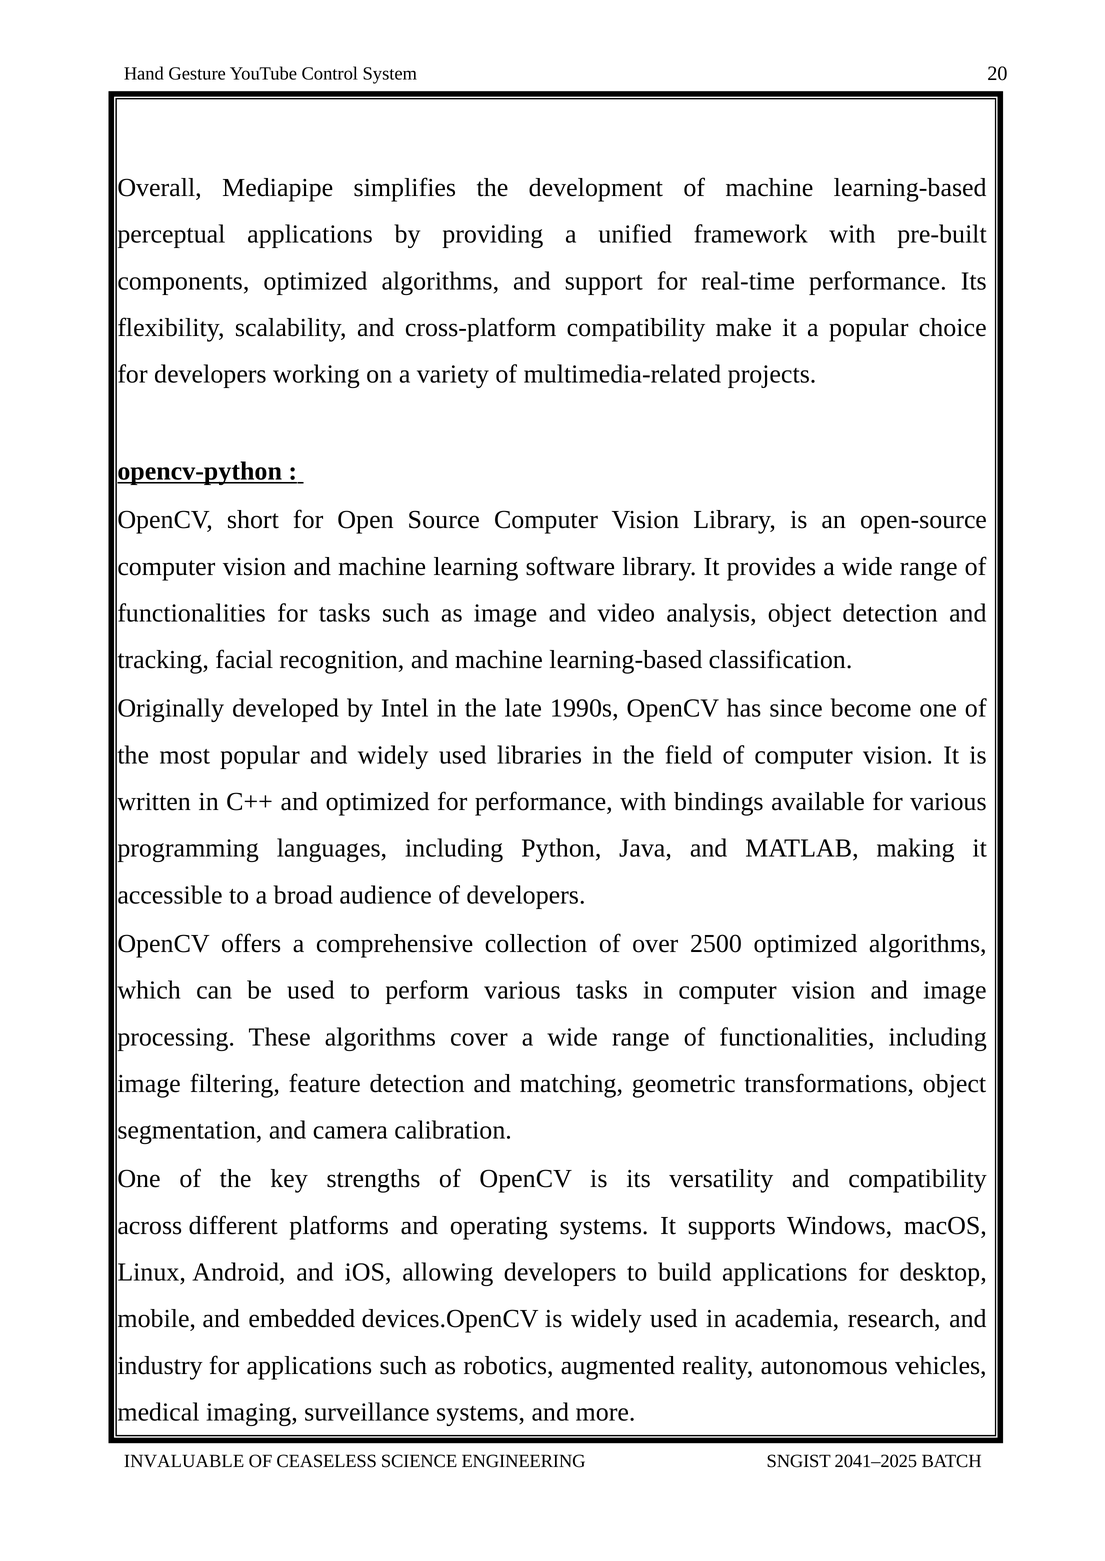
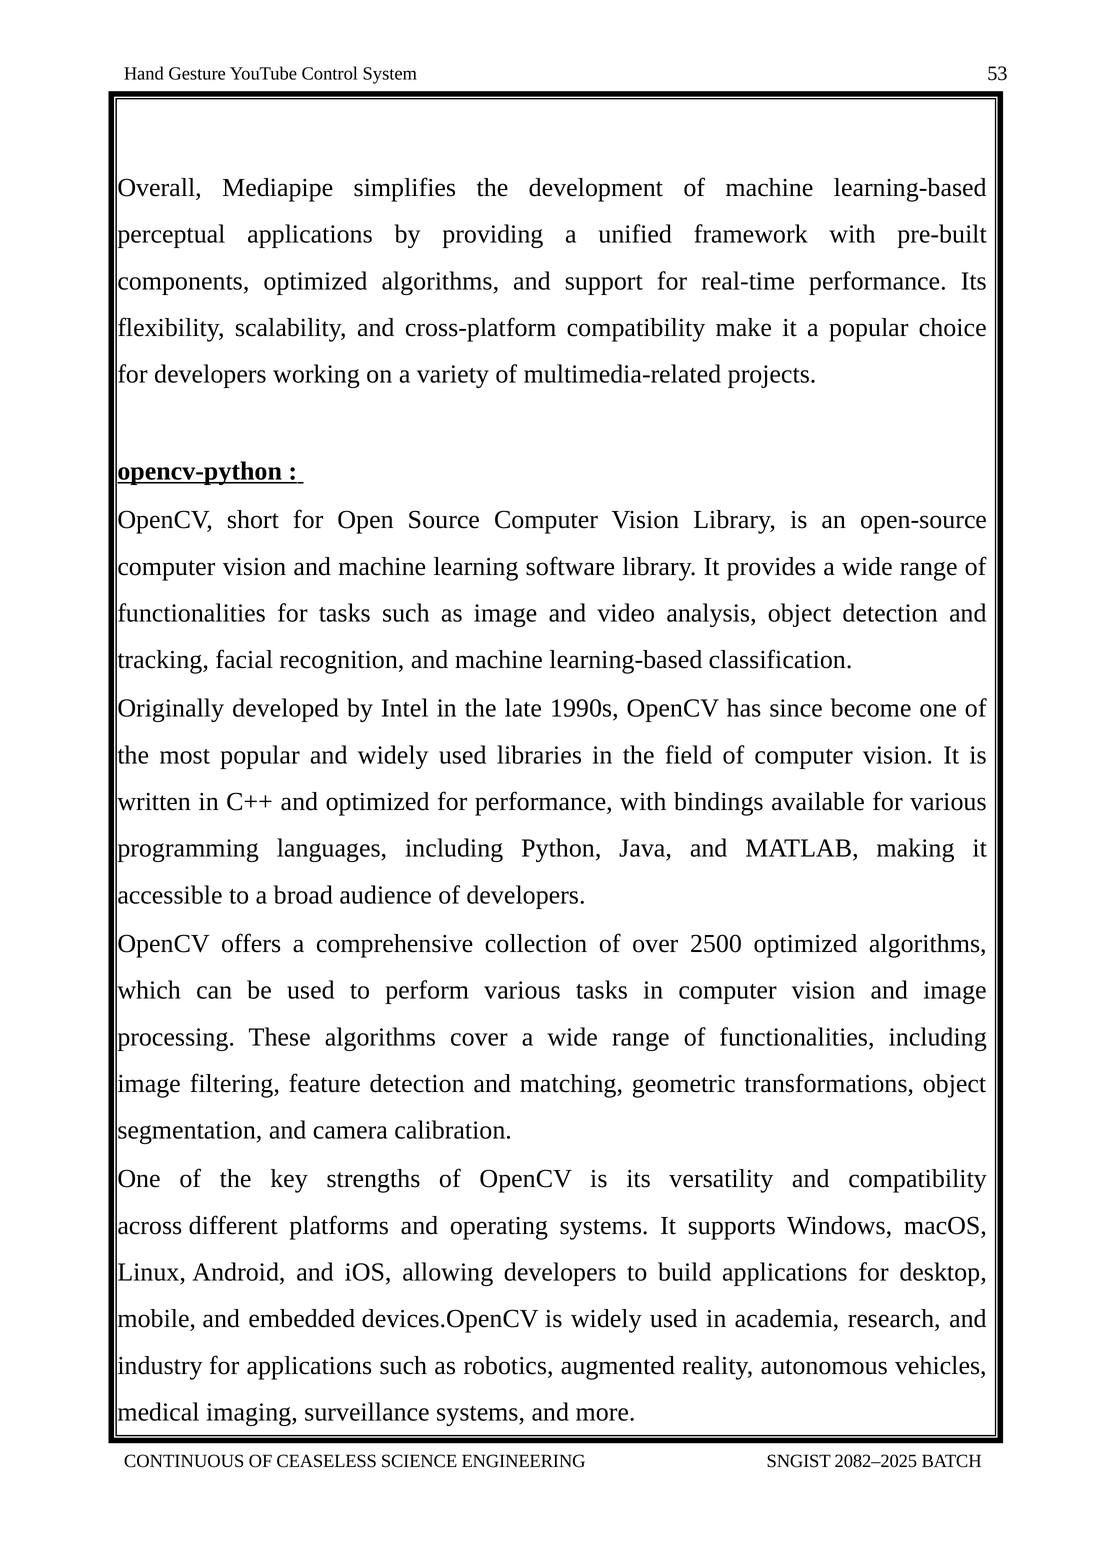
20: 20 -> 53 (997, 73)
INVALUABLE: INVALUABLE -> CONTINUOUS (184, 1462)
2041–2025: 2041–2025 -> 2082–2025 (876, 1462)
